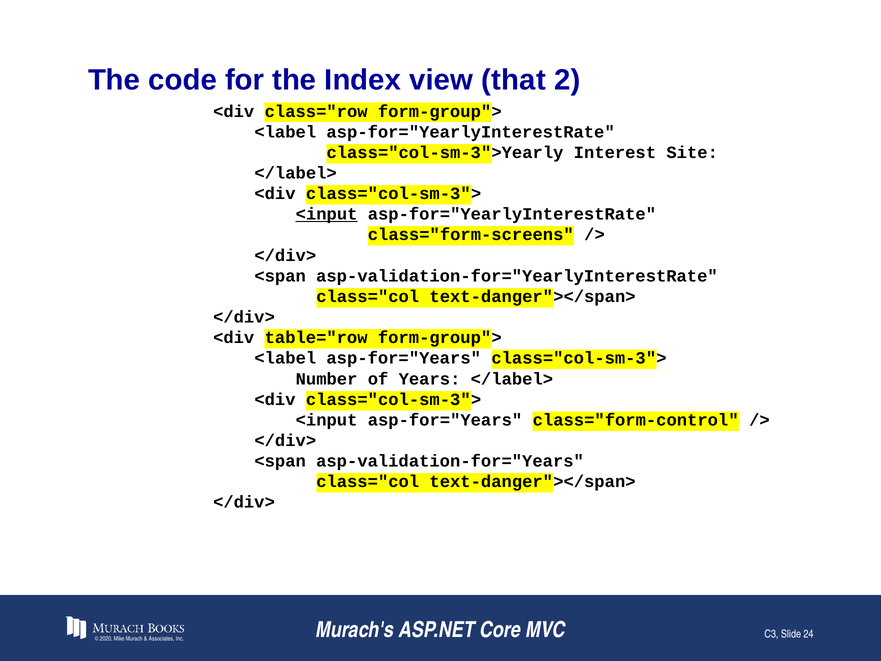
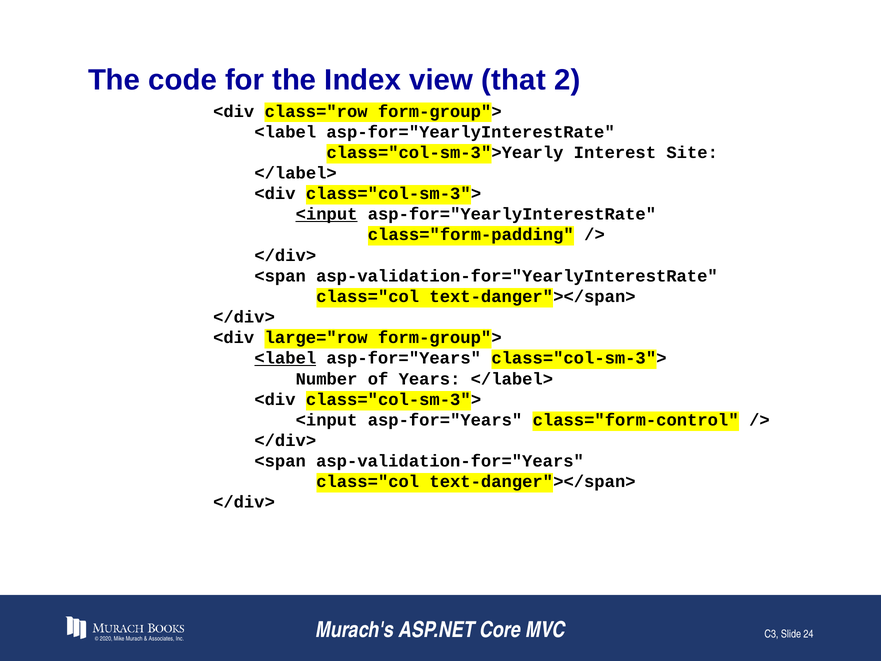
class="form-screens: class="form-screens -> class="form-padding (471, 235)
table="row: table="row -> large="row (316, 338)
<label underline: none -> present (285, 358)
